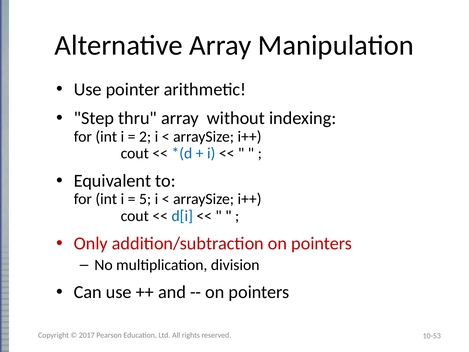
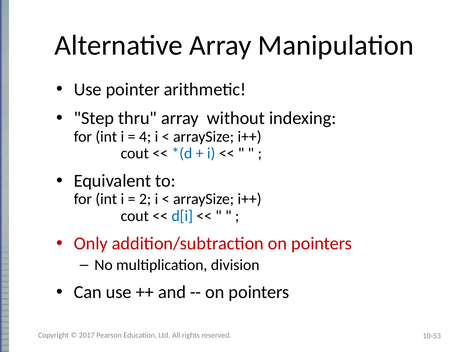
2: 2 -> 4 (145, 136)
5: 5 -> 2 (145, 199)
